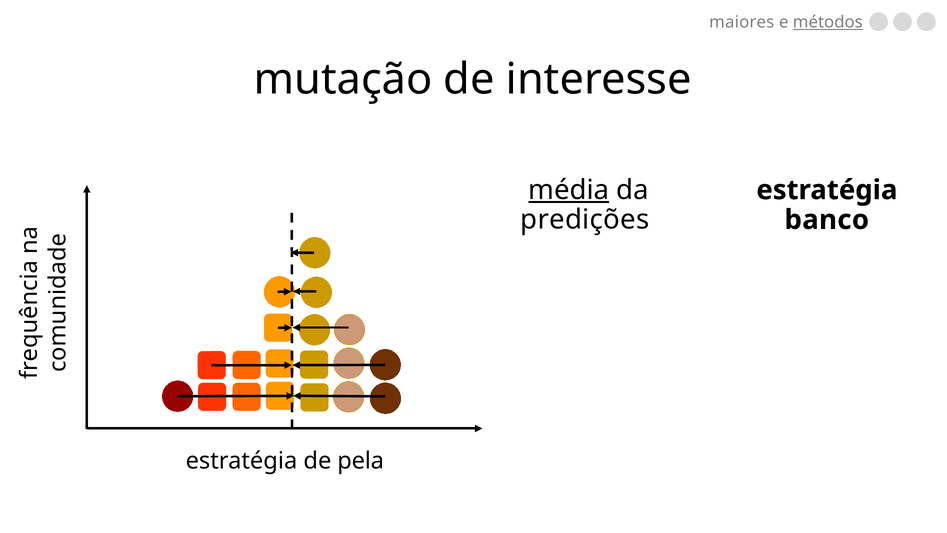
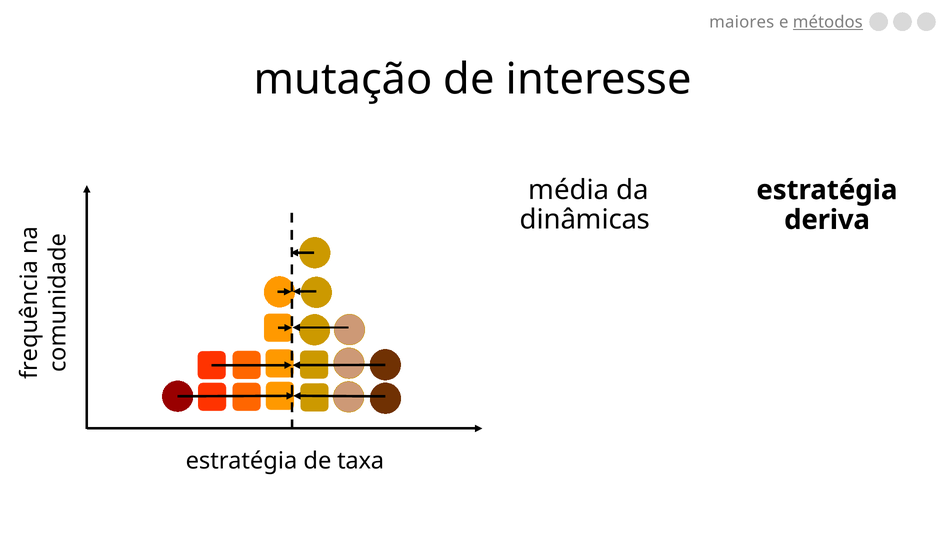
média underline: present -> none (569, 190)
predições: predições -> dinâmicas (585, 220)
banco: banco -> deriva (827, 220)
pela: pela -> taxa (361, 461)
